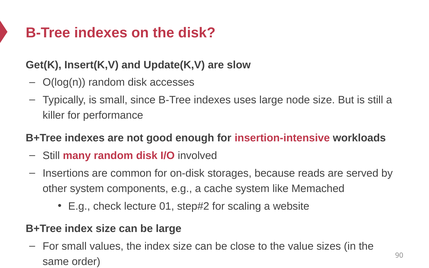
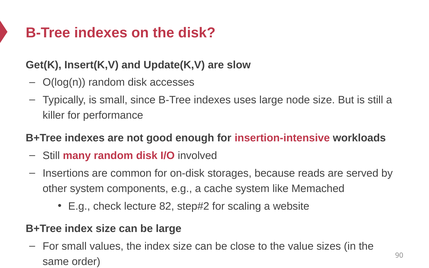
01: 01 -> 82 (167, 206)
